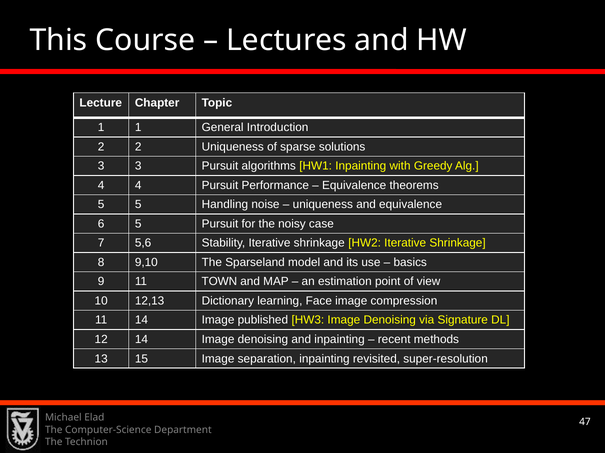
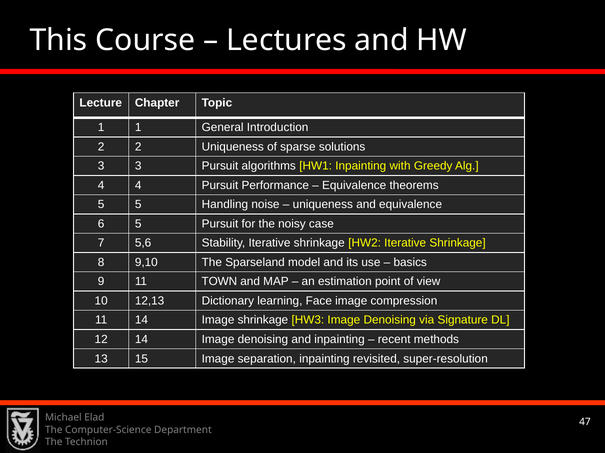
Image published: published -> shrinkage (263, 321)
